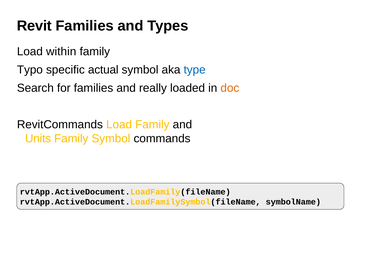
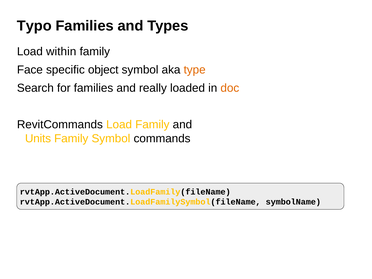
Revit: Revit -> Typo (34, 26)
Typo: Typo -> Face (30, 70)
actual: actual -> object (103, 70)
type colour: blue -> orange (195, 70)
